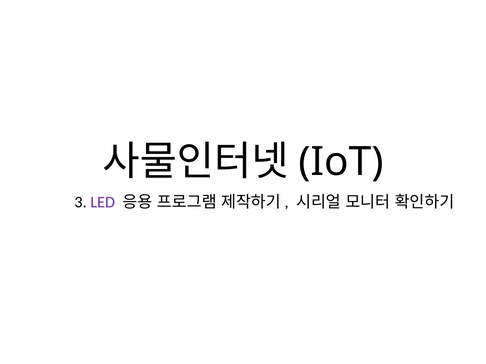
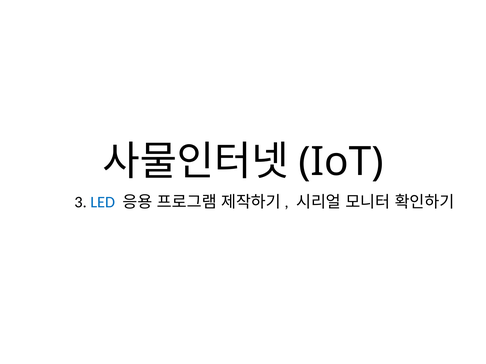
LED colour: purple -> blue (103, 203)
